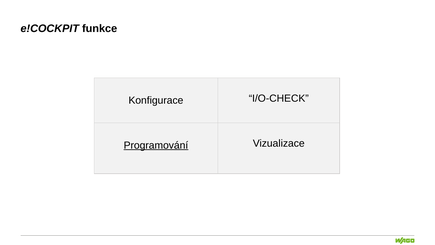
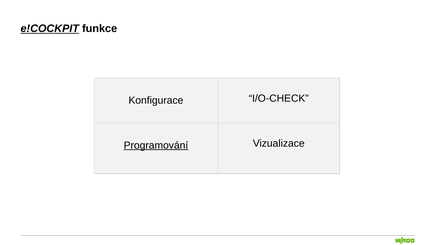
e!COCKPIT underline: none -> present (50, 29)
